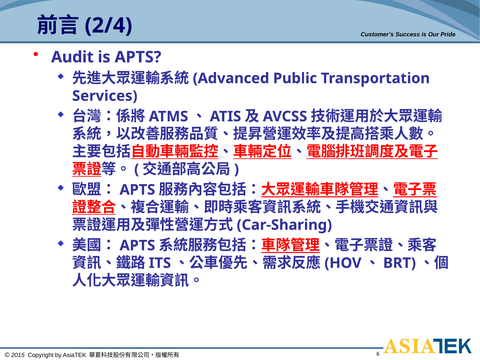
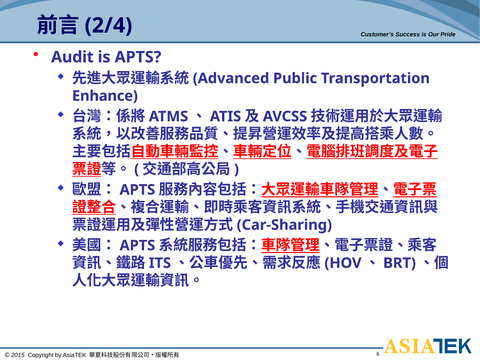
Services: Services -> Enhance (105, 96)
